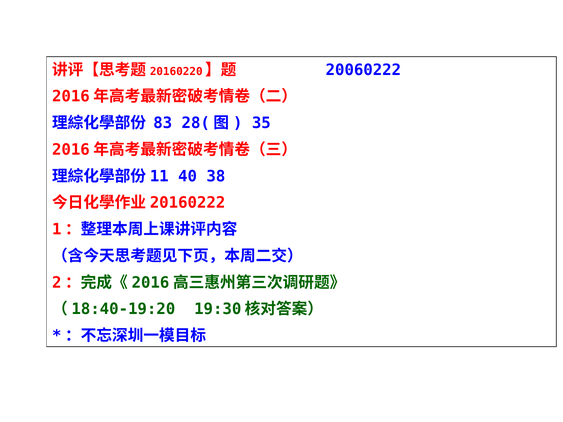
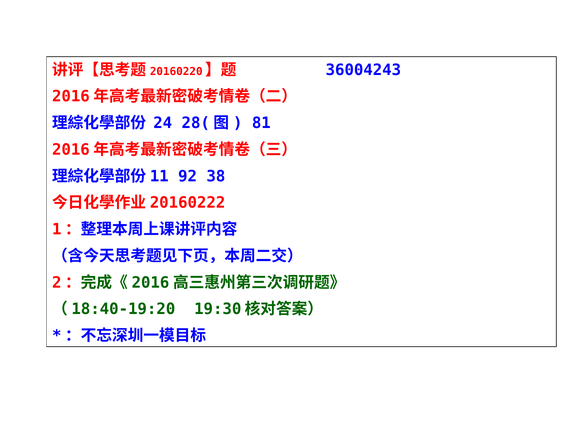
20060222: 20060222 -> 36004243 (363, 70)
83: 83 -> 24 (163, 123)
35: 35 -> 81 (261, 123)
40: 40 -> 92 (188, 176)
